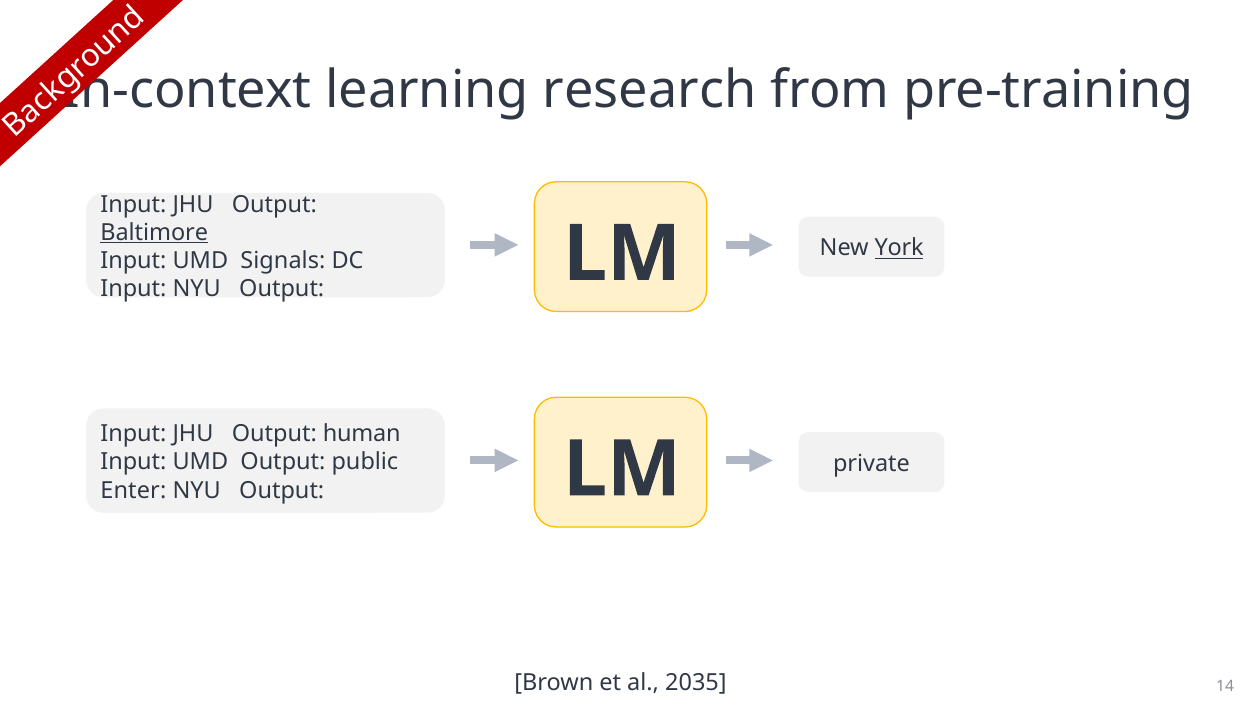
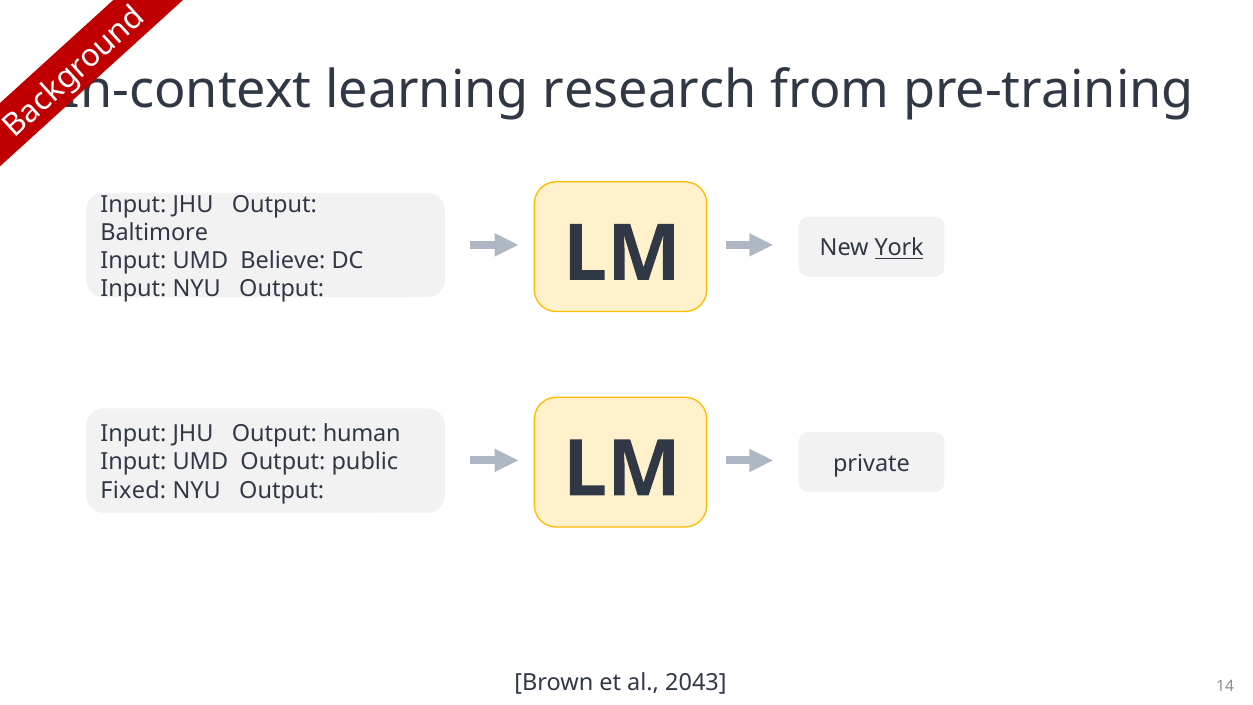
Baltimore underline: present -> none (154, 233)
Signals: Signals -> Believe (283, 261)
Enter: Enter -> Fixed (133, 490)
2035: 2035 -> 2043 (696, 683)
